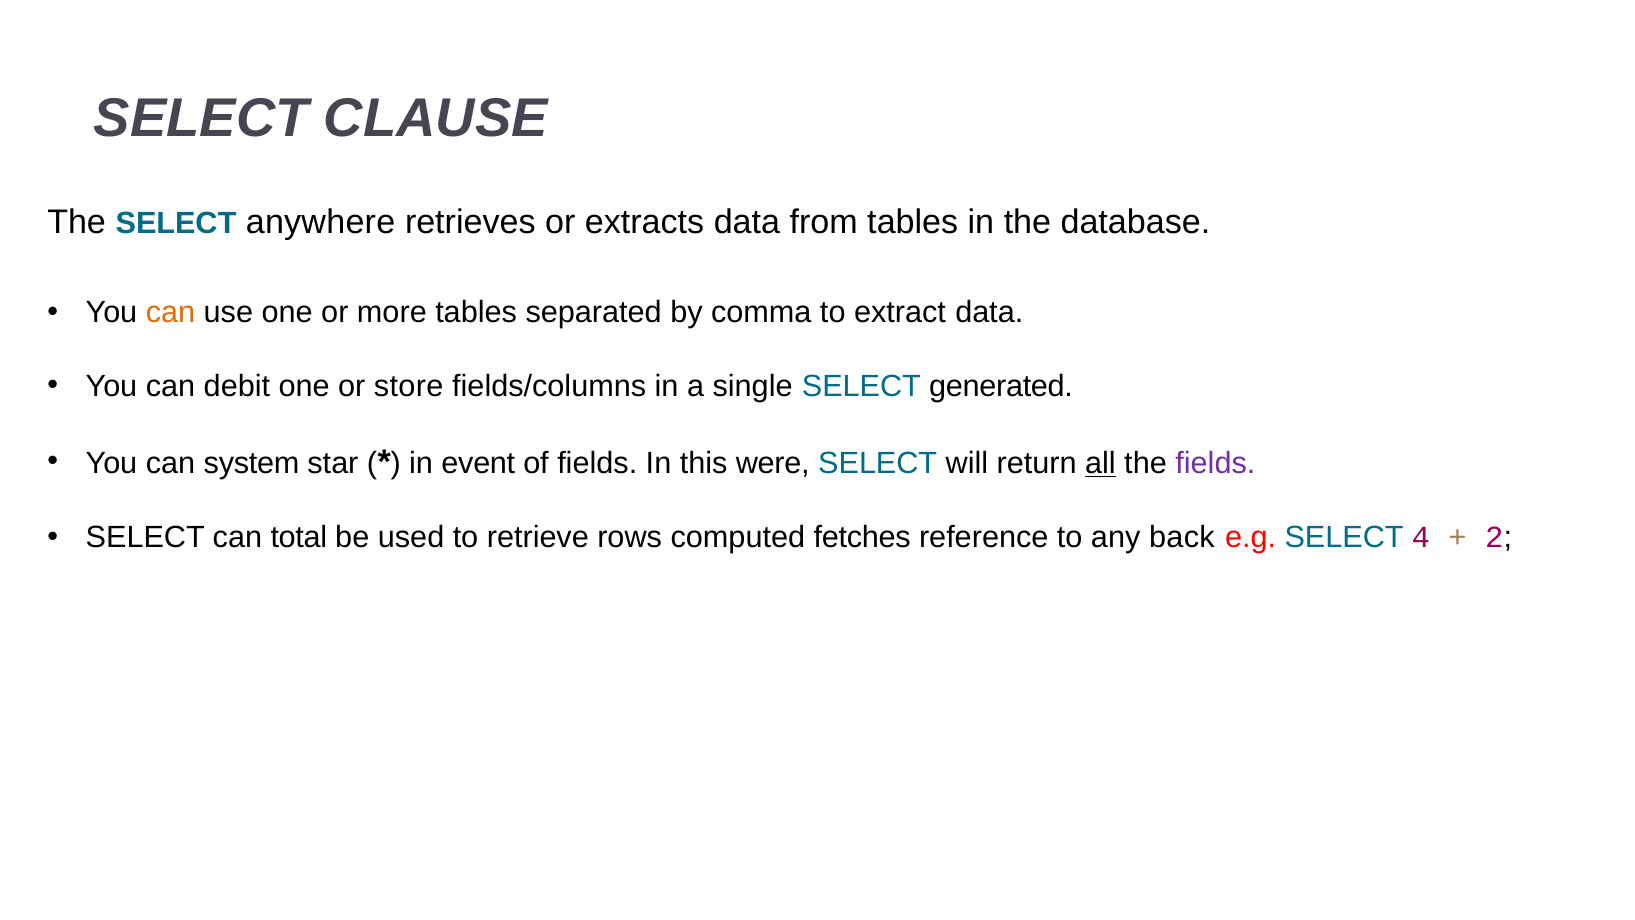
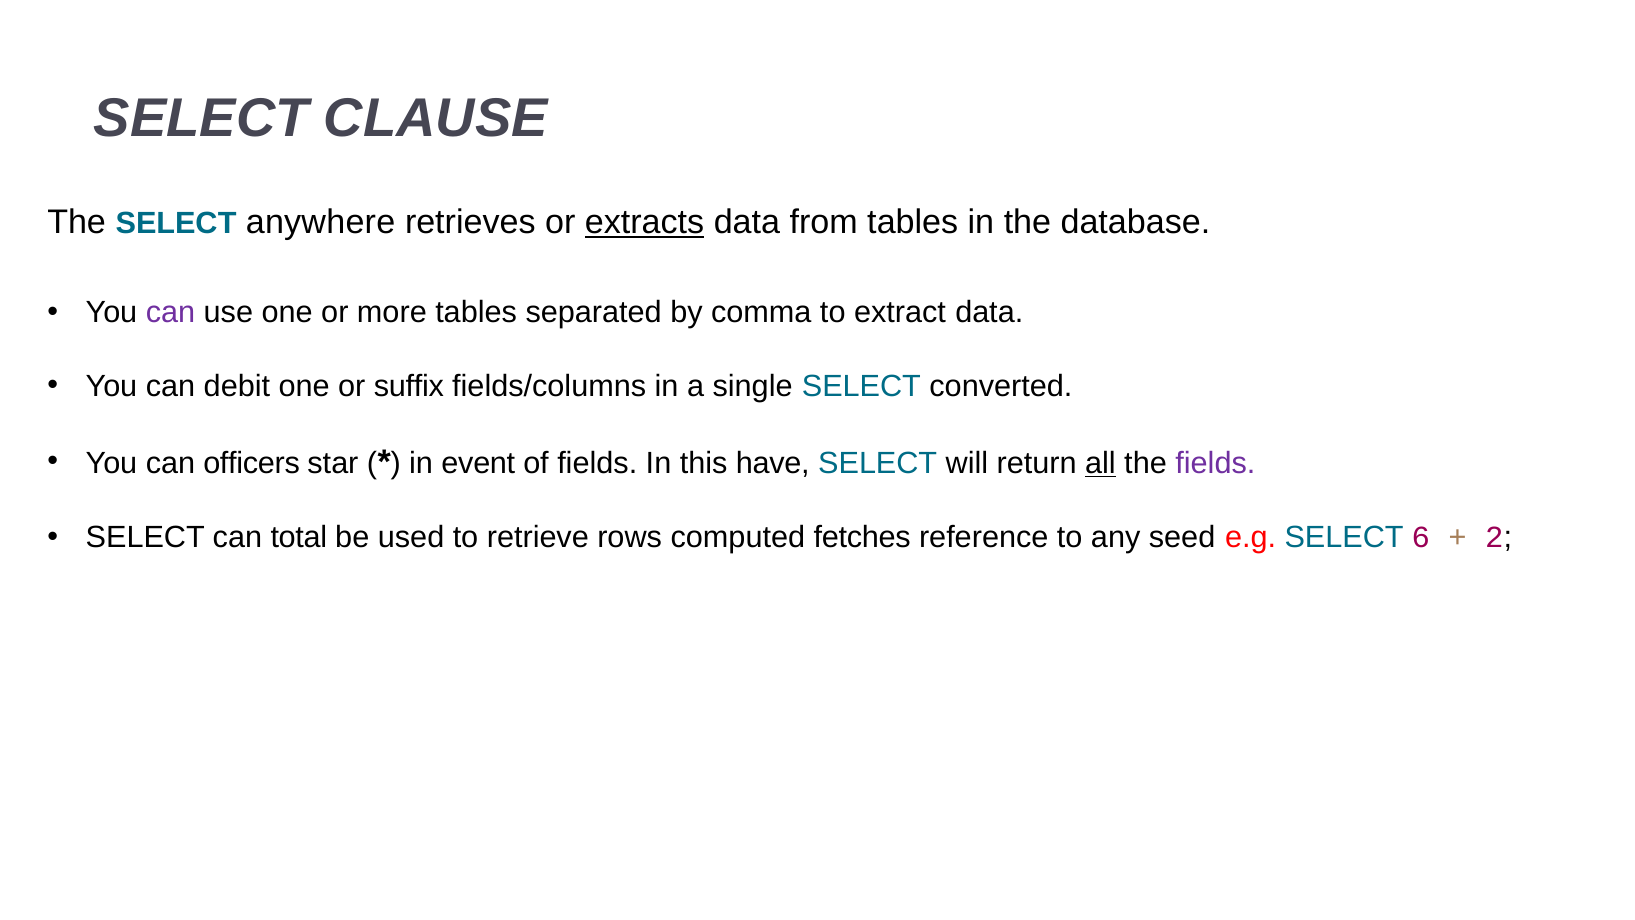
extracts underline: none -> present (645, 222)
can colour: orange -> purple (171, 313)
store: store -> suffix (409, 386)
generated: generated -> converted (1001, 386)
system: system -> officers (252, 463)
were: were -> have (773, 463)
back: back -> seed (1182, 537)
4: 4 -> 6 (1421, 537)
